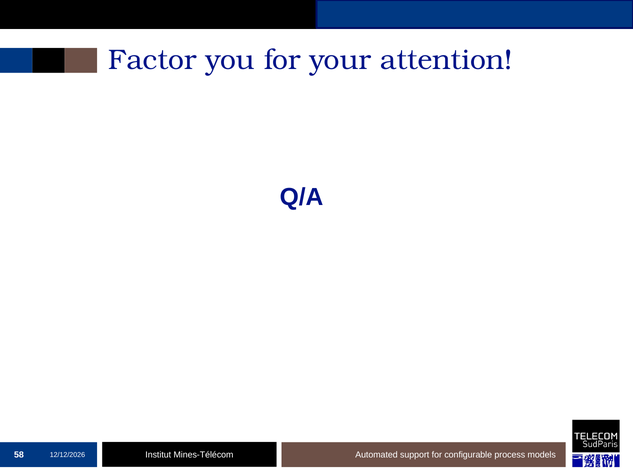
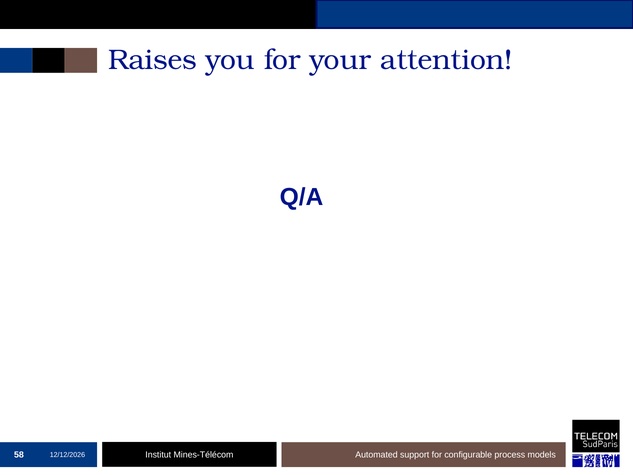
Factor: Factor -> Raises (153, 60)
